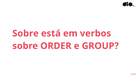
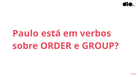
Sobre: Sobre -> Paulo (25, 34)
